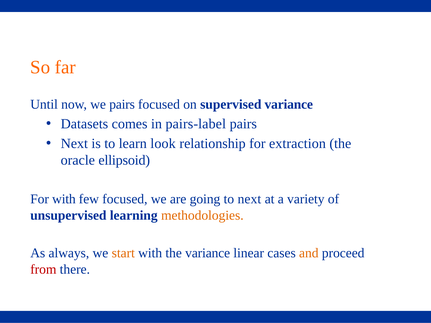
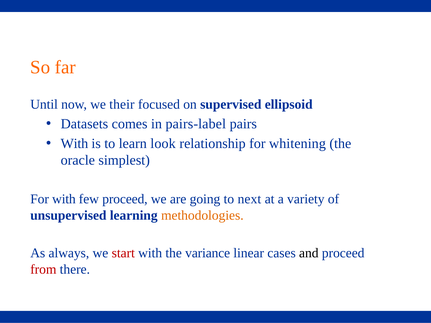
we pairs: pairs -> their (122, 104)
supervised variance: variance -> ellipsoid (289, 104)
Next: Next -> With (74, 143)
extraction: extraction -> whitening (297, 143)
ellipsoid: ellipsoid -> simplest (124, 160)
few focused: focused -> proceed (125, 199)
start colour: orange -> red (123, 253)
and colour: orange -> black (309, 253)
